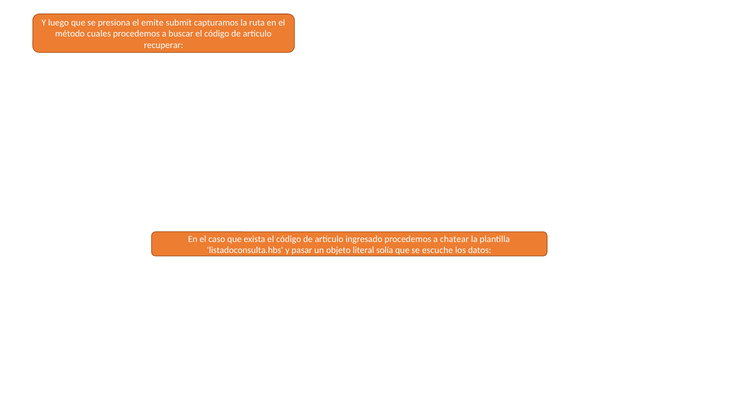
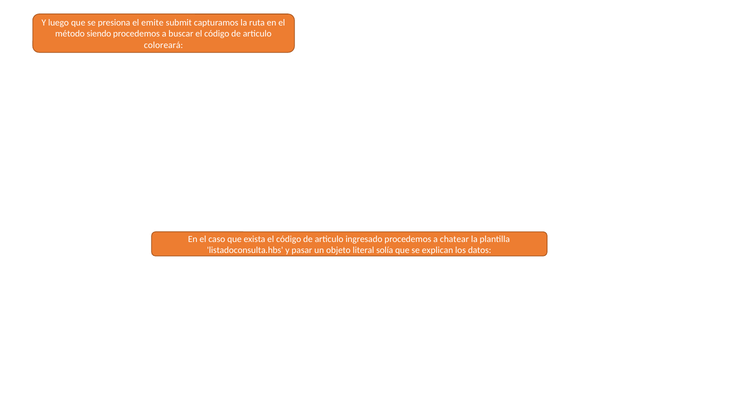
cuales: cuales -> siendo (99, 34)
recuperar: recuperar -> coloreará (164, 45)
escuche: escuche -> explican (438, 250)
